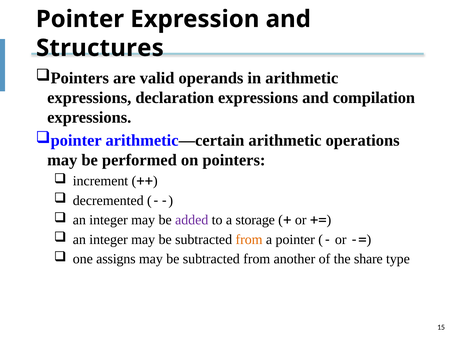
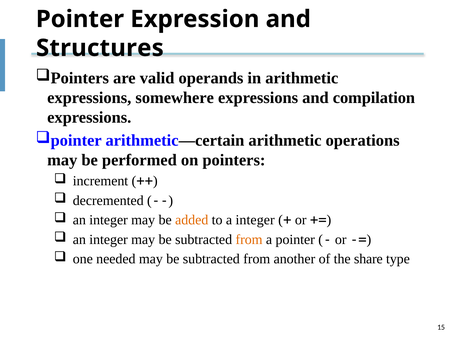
declaration: declaration -> somewhere (175, 97)
added colour: purple -> orange (192, 220)
a storage: storage -> integer (255, 220)
assigns: assigns -> needed (116, 258)
